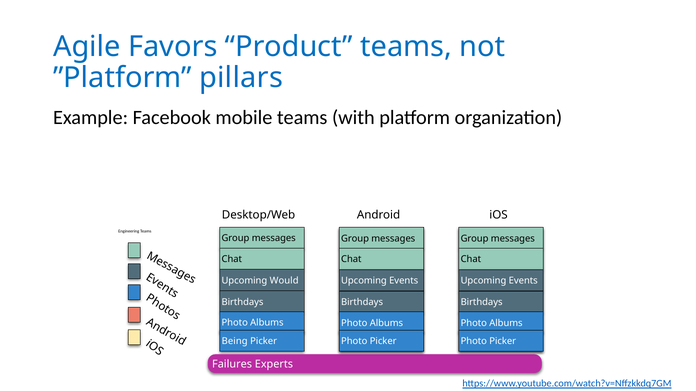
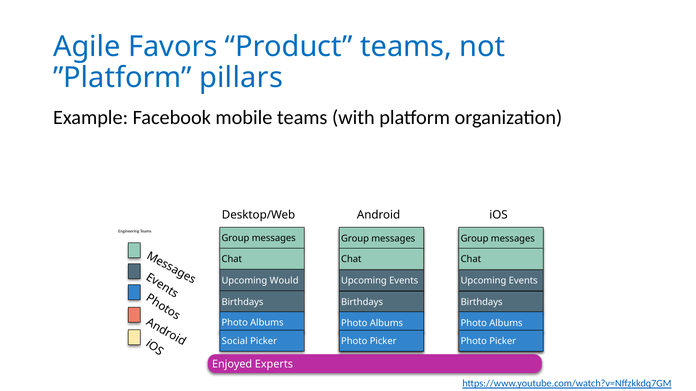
Being: Being -> Social (235, 342)
Failures: Failures -> Enjoyed (232, 365)
